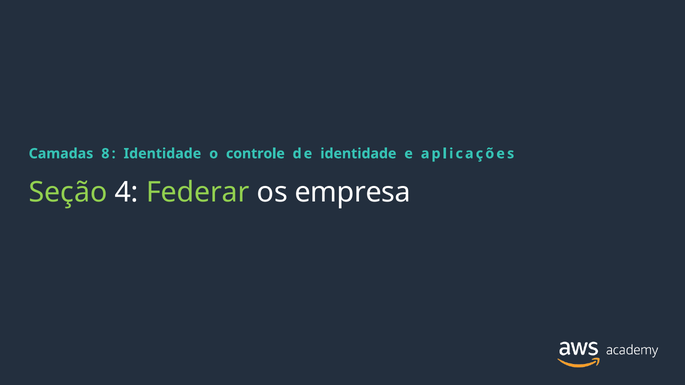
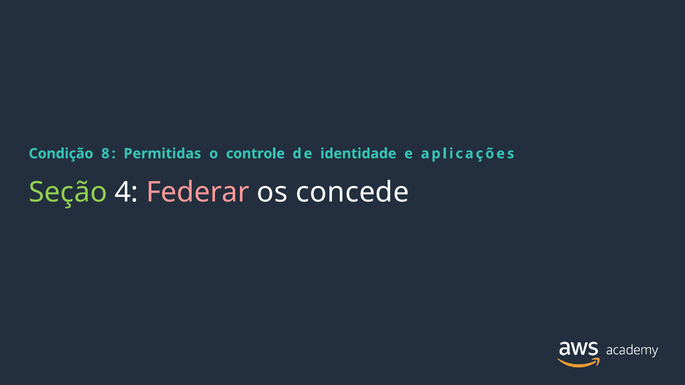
Camadas: Camadas -> Condição (61, 154)
8 Identidade: Identidade -> Permitidas (162, 154)
Federar colour: light green -> pink (198, 192)
empresa: empresa -> concede (352, 192)
